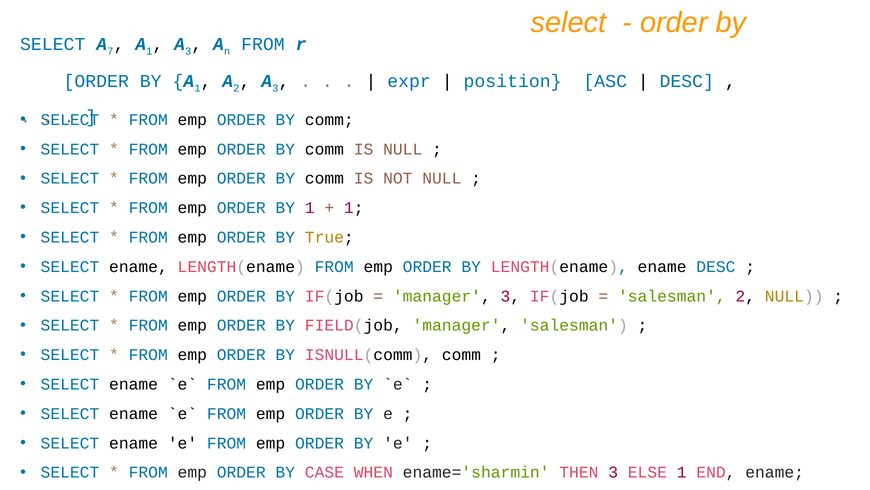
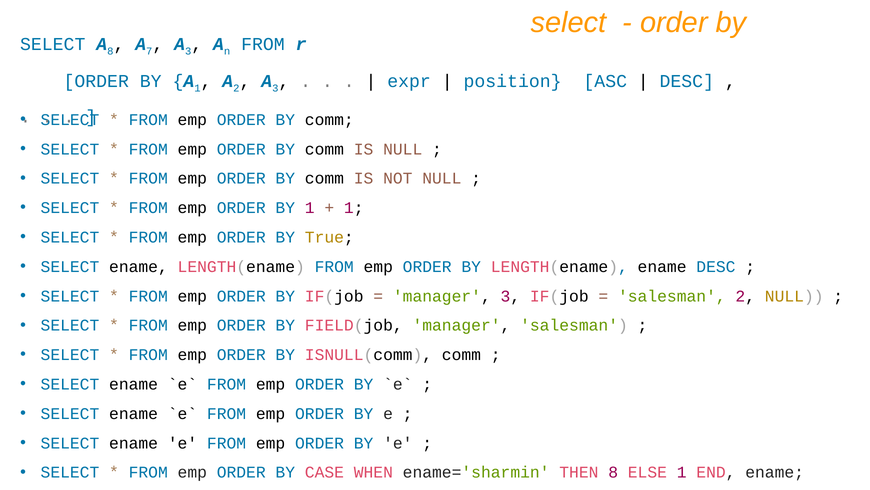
7: 7 -> 8 (110, 51)
1: 1 -> 7 (149, 51)
THEN 3: 3 -> 8 (613, 472)
